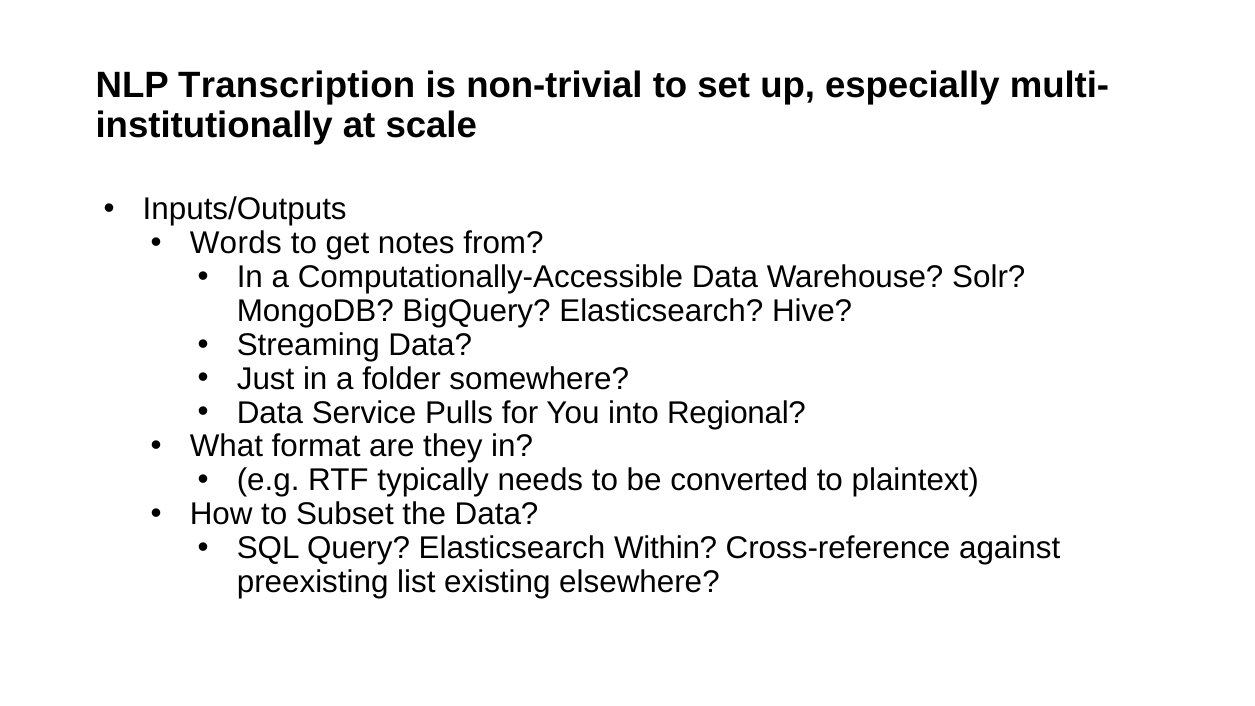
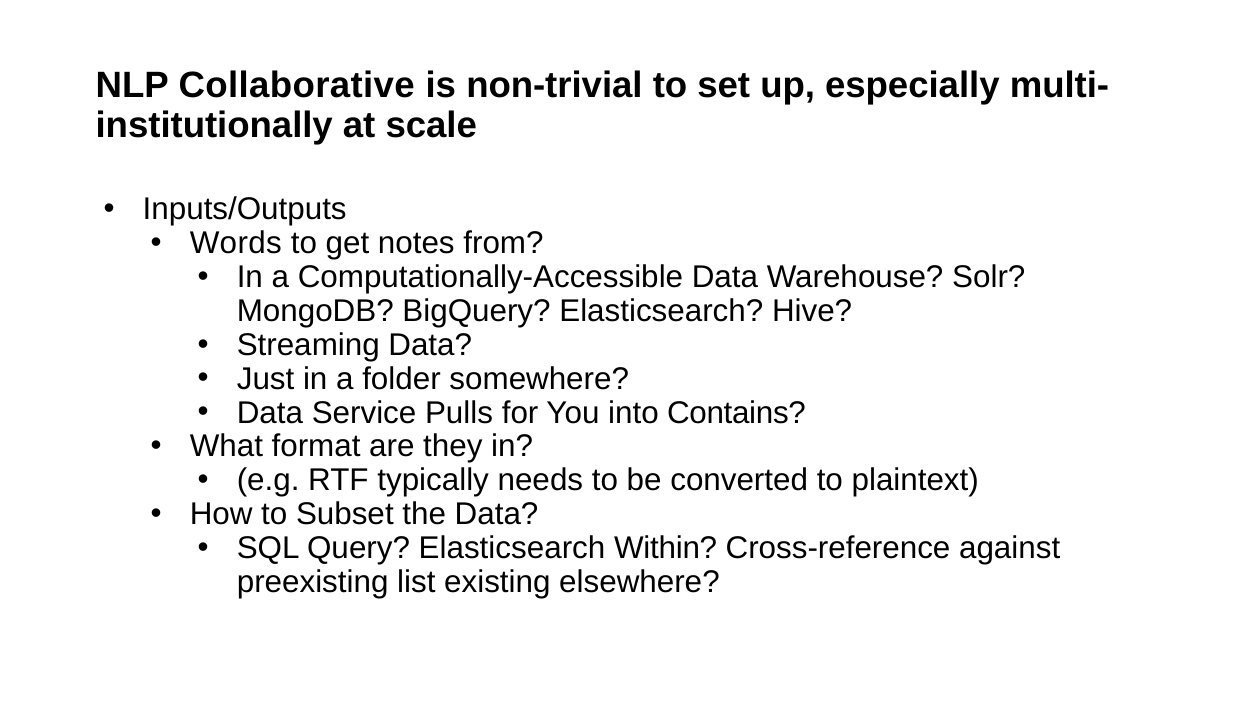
Transcription: Transcription -> Collaborative (297, 86)
Regional: Regional -> Contains (736, 413)
